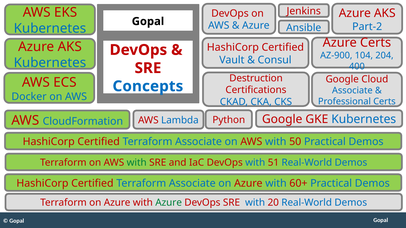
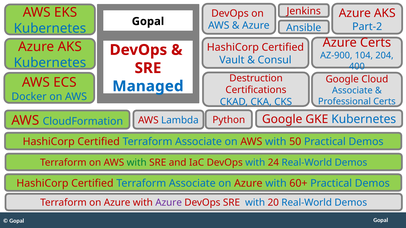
Concepts: Concepts -> Managed (148, 86)
51: 51 -> 24 (273, 163)
Azure colour: green -> purple (169, 203)
